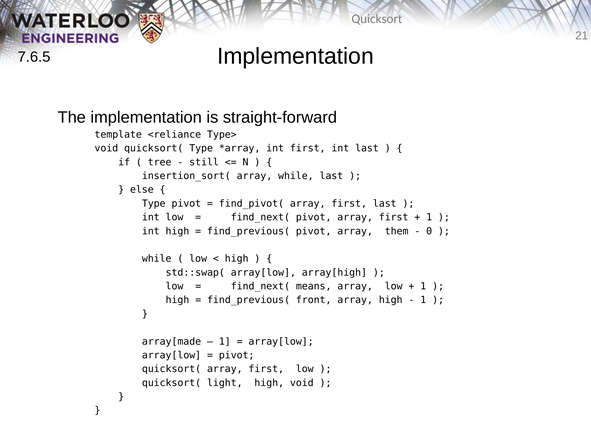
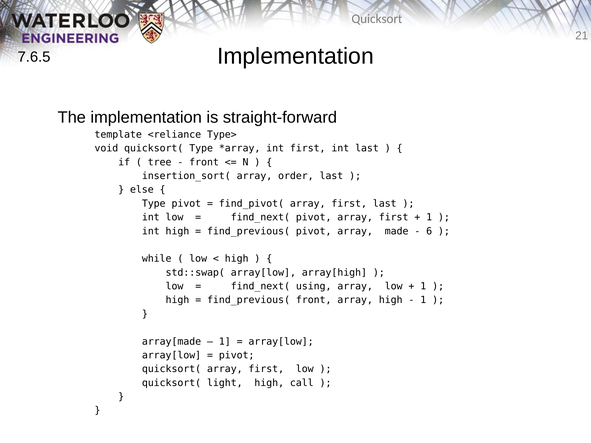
still: still -> front (204, 162)
array while: while -> order (296, 176)
them: them -> made (397, 231)
0: 0 -> 6 (429, 231)
means: means -> using (314, 286)
high void: void -> call (302, 383)
